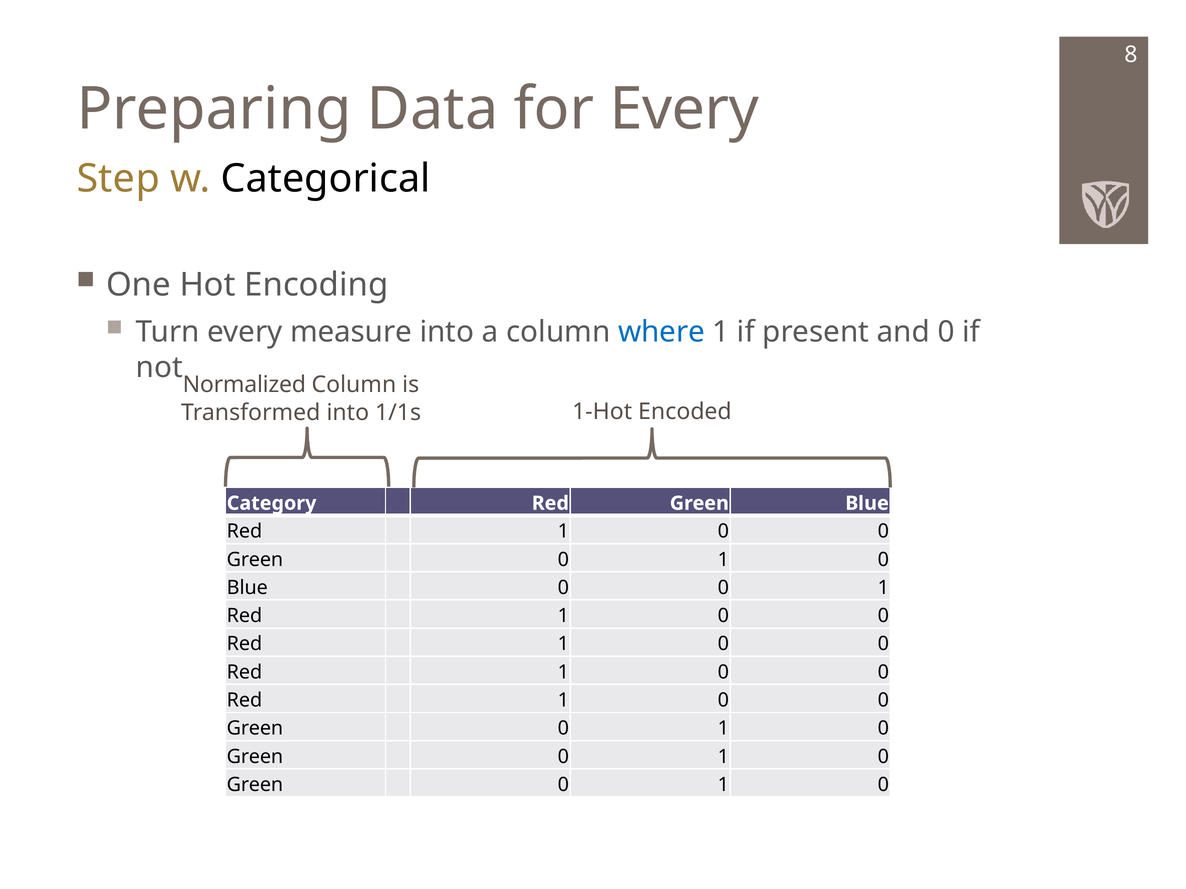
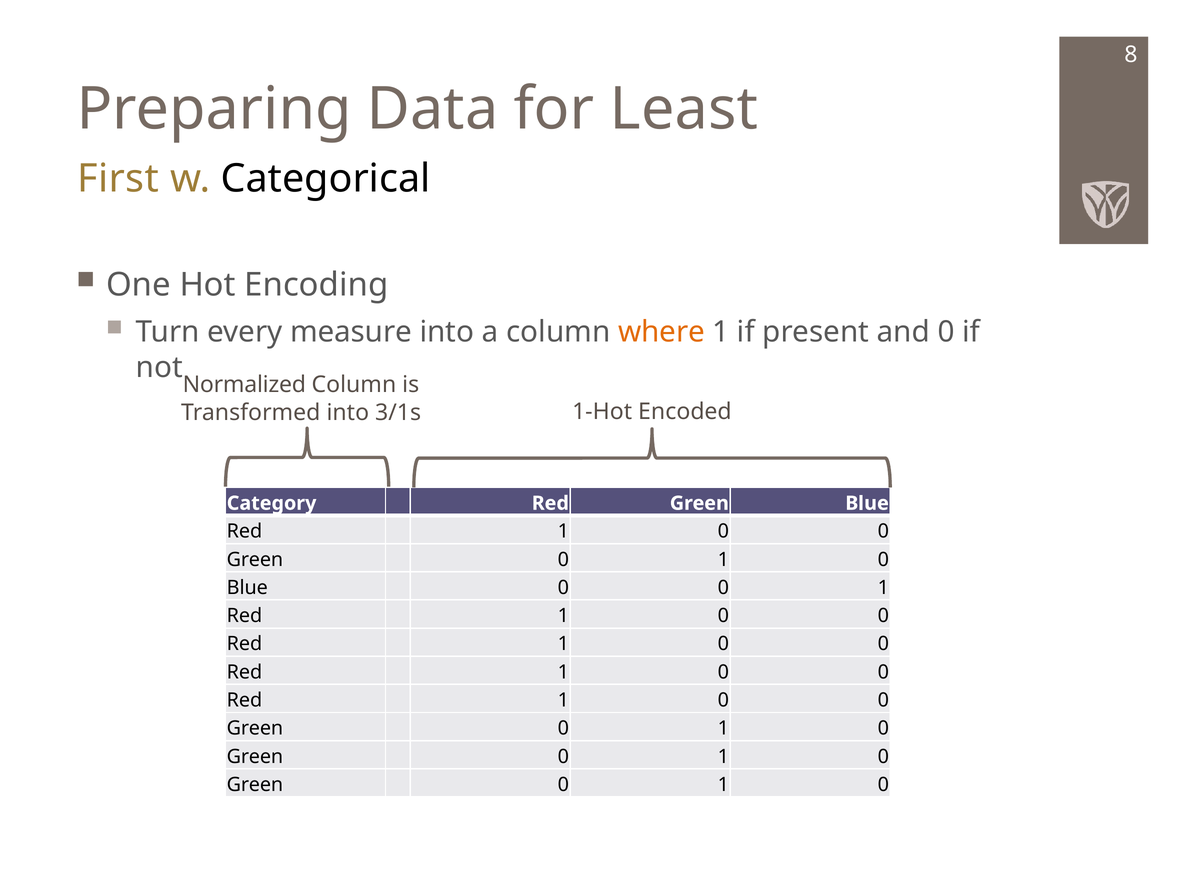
for Every: Every -> Least (684, 109)
Step: Step -> First (118, 179)
where colour: blue -> orange (661, 332)
1/1s: 1/1s -> 3/1s (398, 413)
